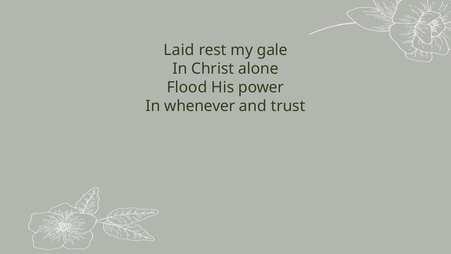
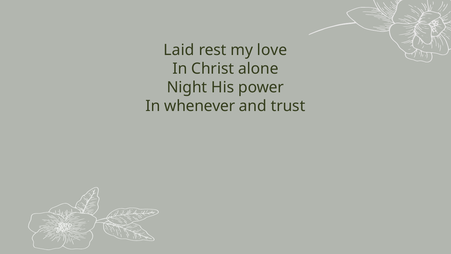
gale: gale -> love (272, 50)
Flood: Flood -> Night (187, 87)
